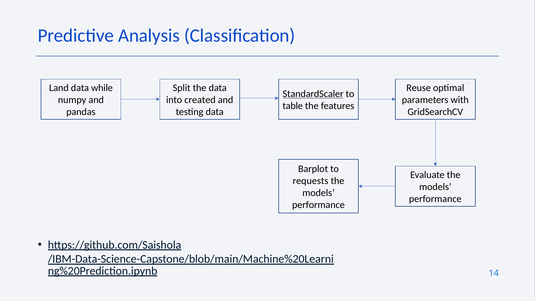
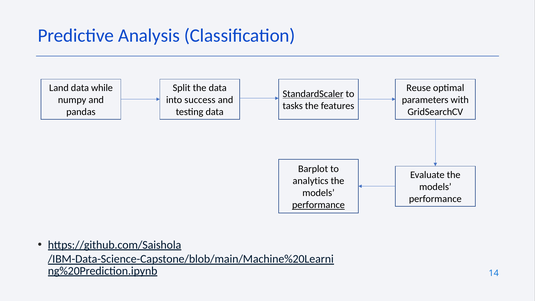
created: created -> success (200, 100)
table: table -> tasks (293, 106)
requests: requests -> analytics (311, 181)
performance underline: none -> present (318, 205)
